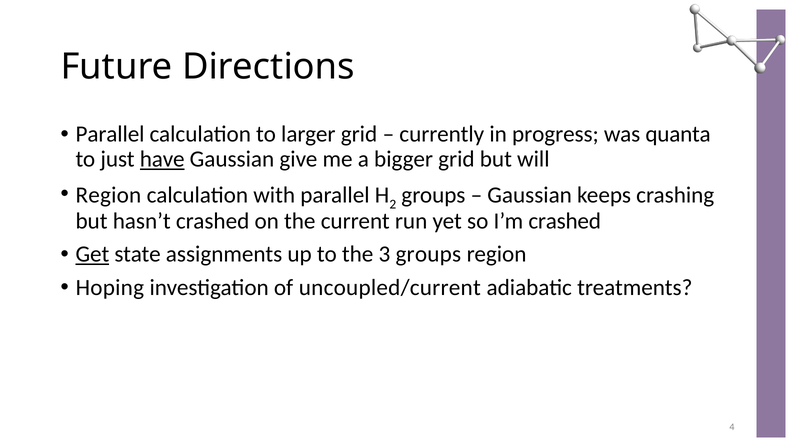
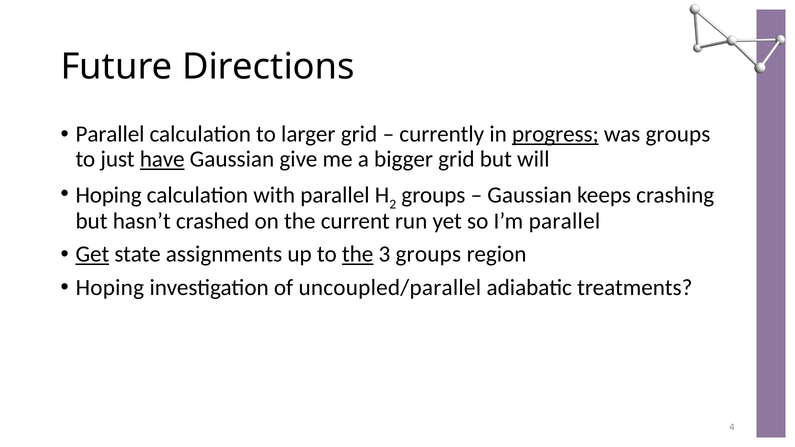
progress underline: none -> present (555, 134)
was quanta: quanta -> groups (678, 134)
Region: Region -> Hoping (109, 195)
I’m crashed: crashed -> parallel (564, 221)
the underline: none -> present (358, 254)
uncoupled/current: uncoupled/current -> uncoupled/parallel (390, 288)
